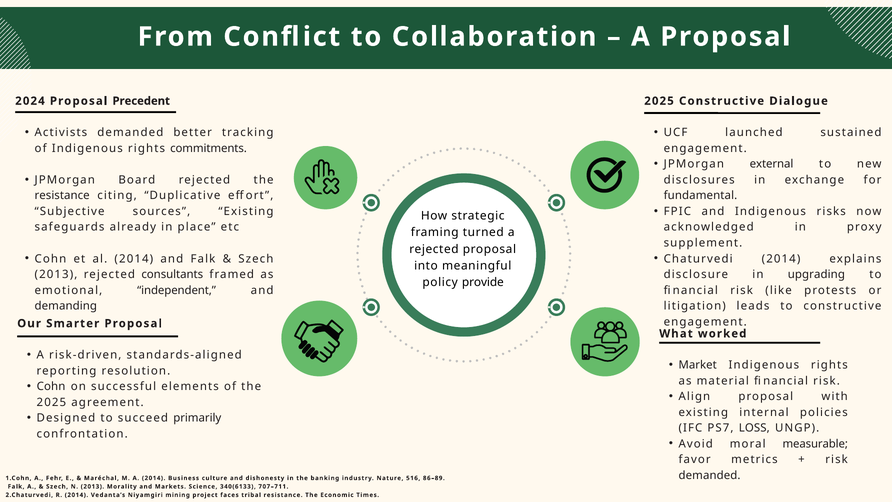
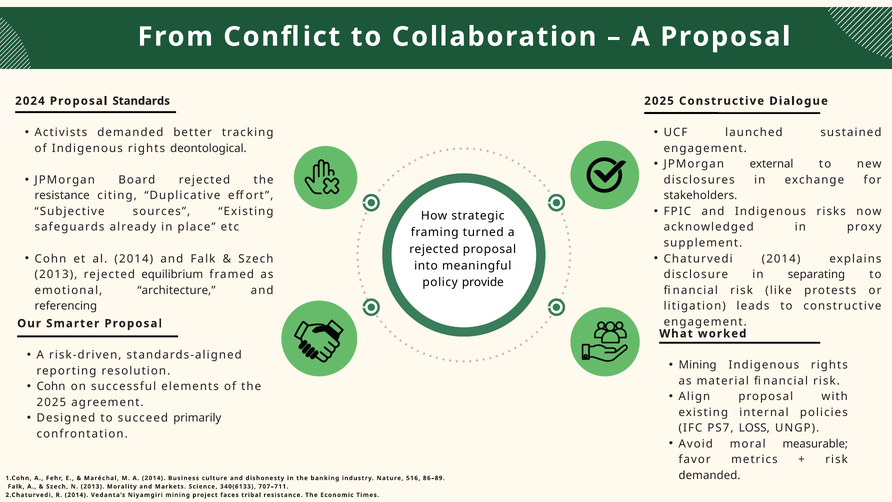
Precedent: Precedent -> Standards (141, 101)
commitments: commitments -> deontological (208, 148)
fundamental: fundamental -> stakeholders (700, 196)
consultants: consultants -> equilibrium (172, 274)
upgrading: upgrading -> separating (816, 274)
independent: independent -> architecture (176, 290)
demanding: demanding -> referencing (66, 306)
Market: Market -> Mining (698, 365)
